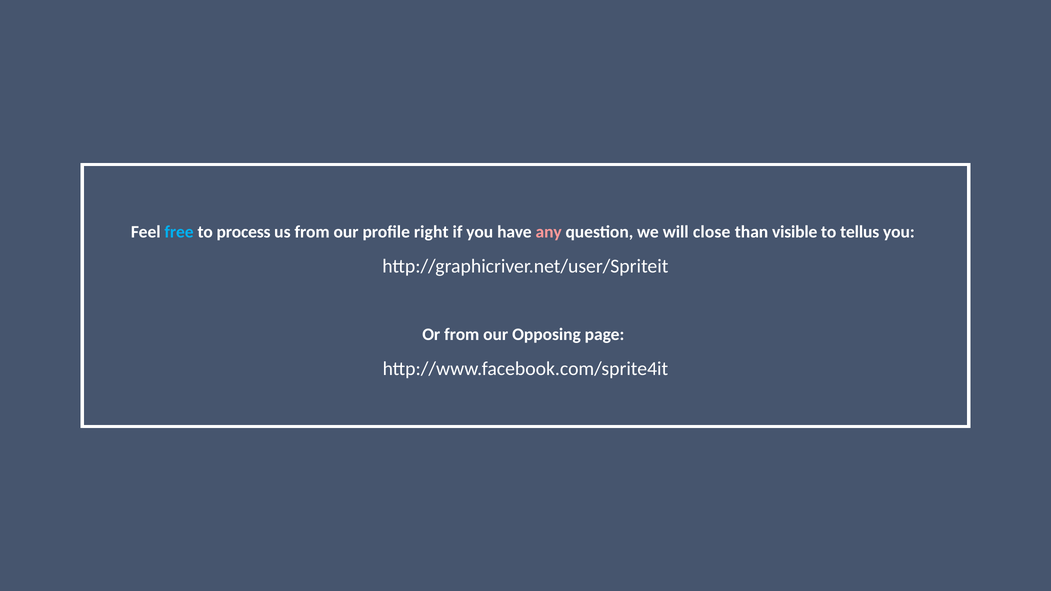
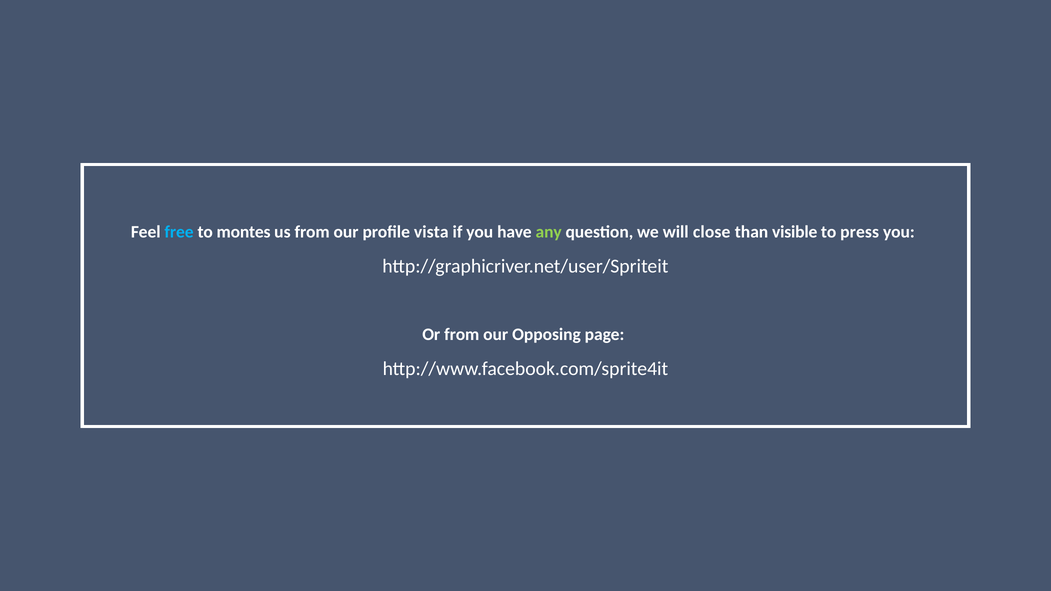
process: process -> montes (244, 232)
right: right -> vista (431, 232)
any colour: pink -> light green (549, 232)
tellus: tellus -> press (860, 232)
